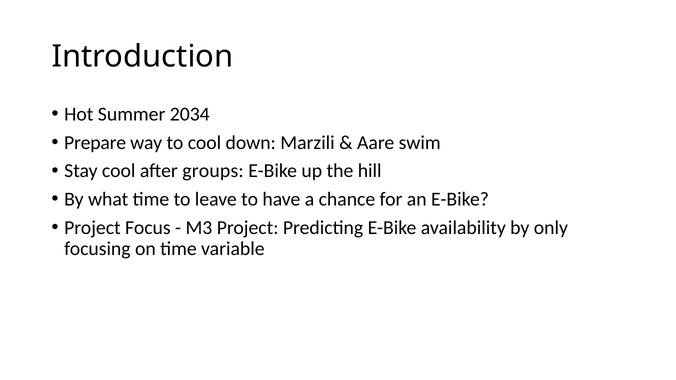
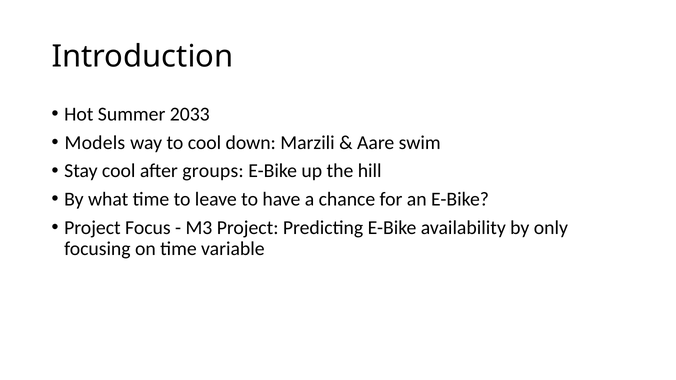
2034: 2034 -> 2033 (190, 114)
Prepare: Prepare -> Models (95, 143)
